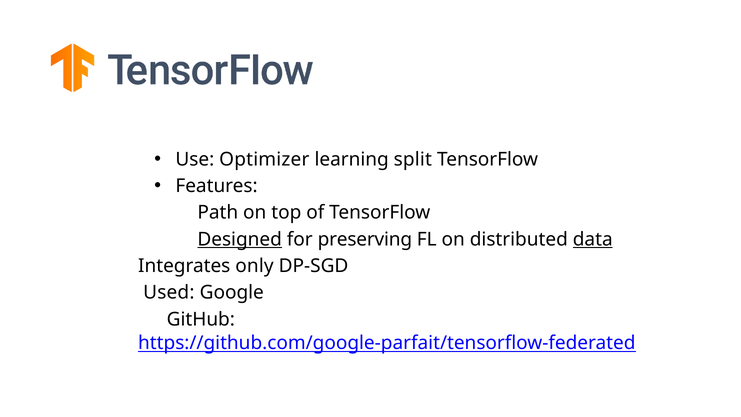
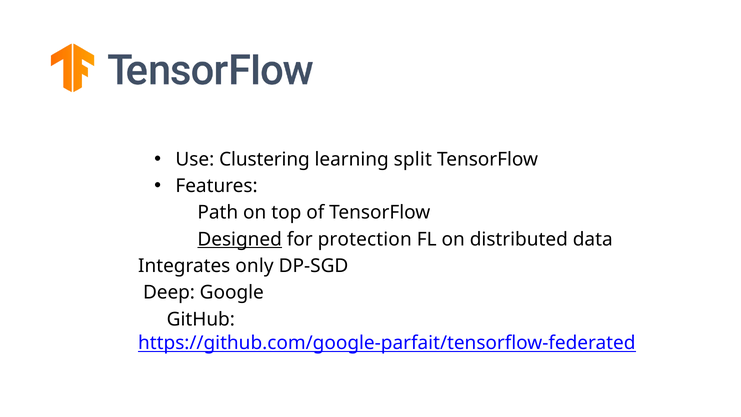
Optimizer: Optimizer -> Clustering (264, 159)
preserving: preserving -> protection (365, 239)
data underline: present -> none (593, 239)
Used: Used -> Deep (169, 293)
